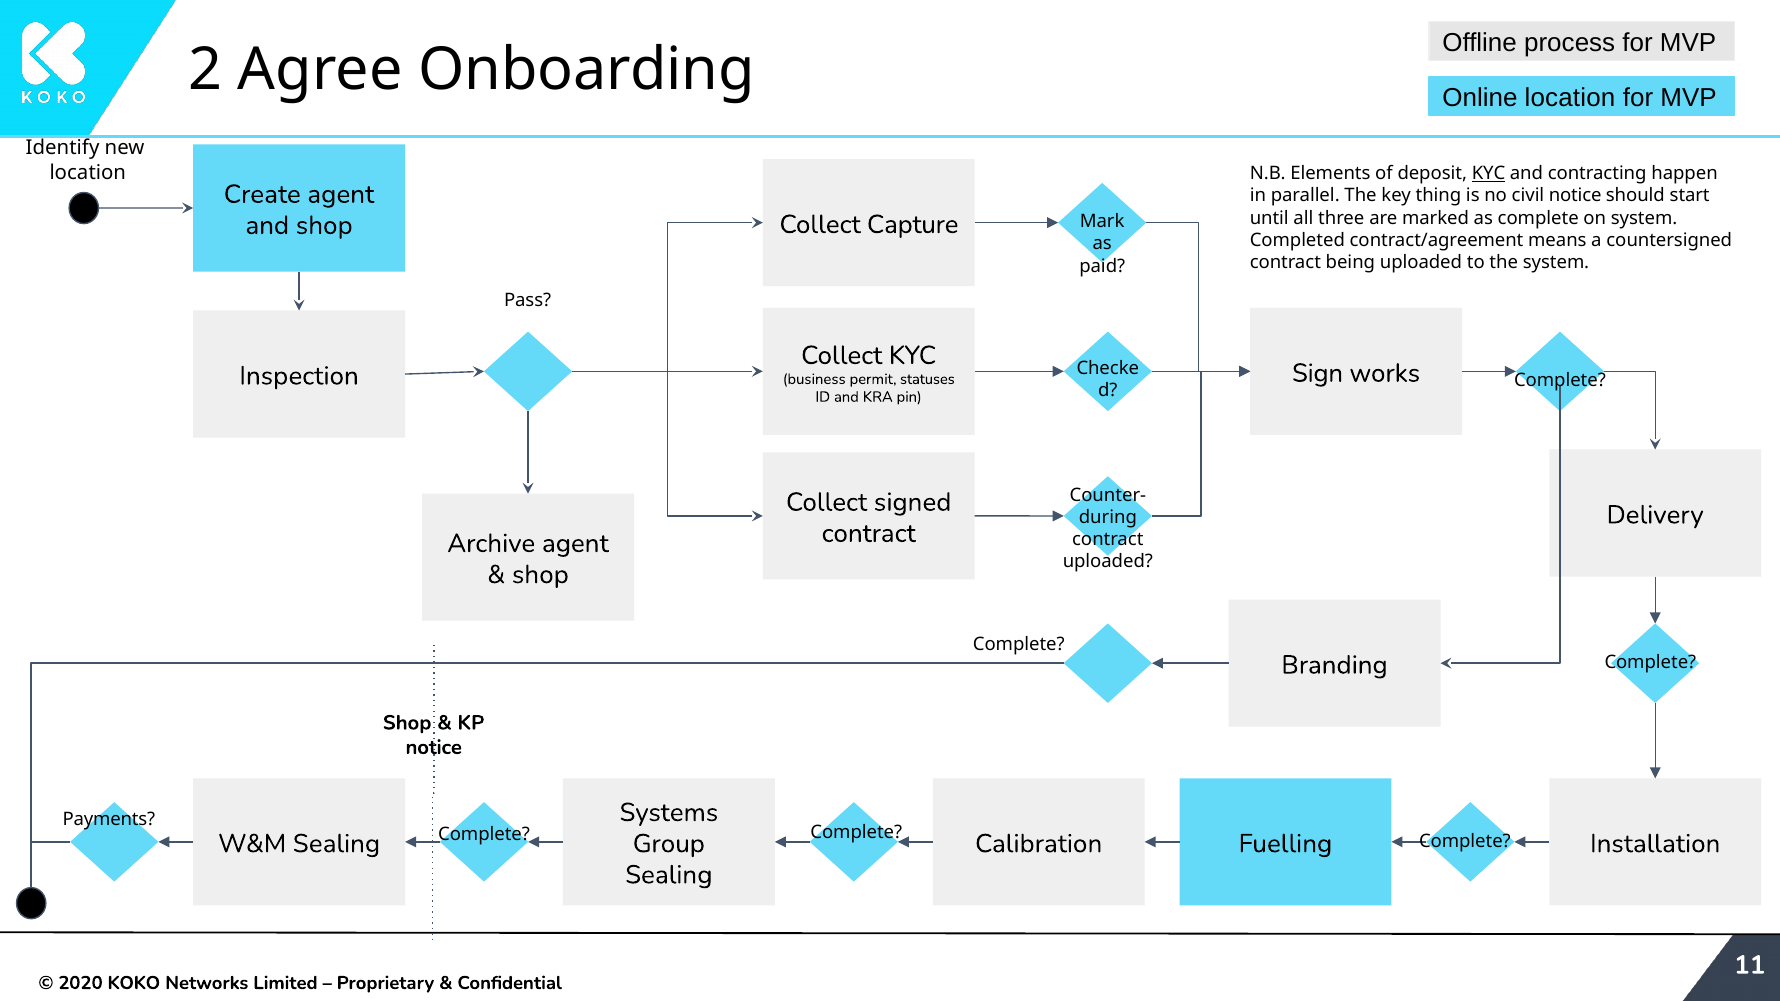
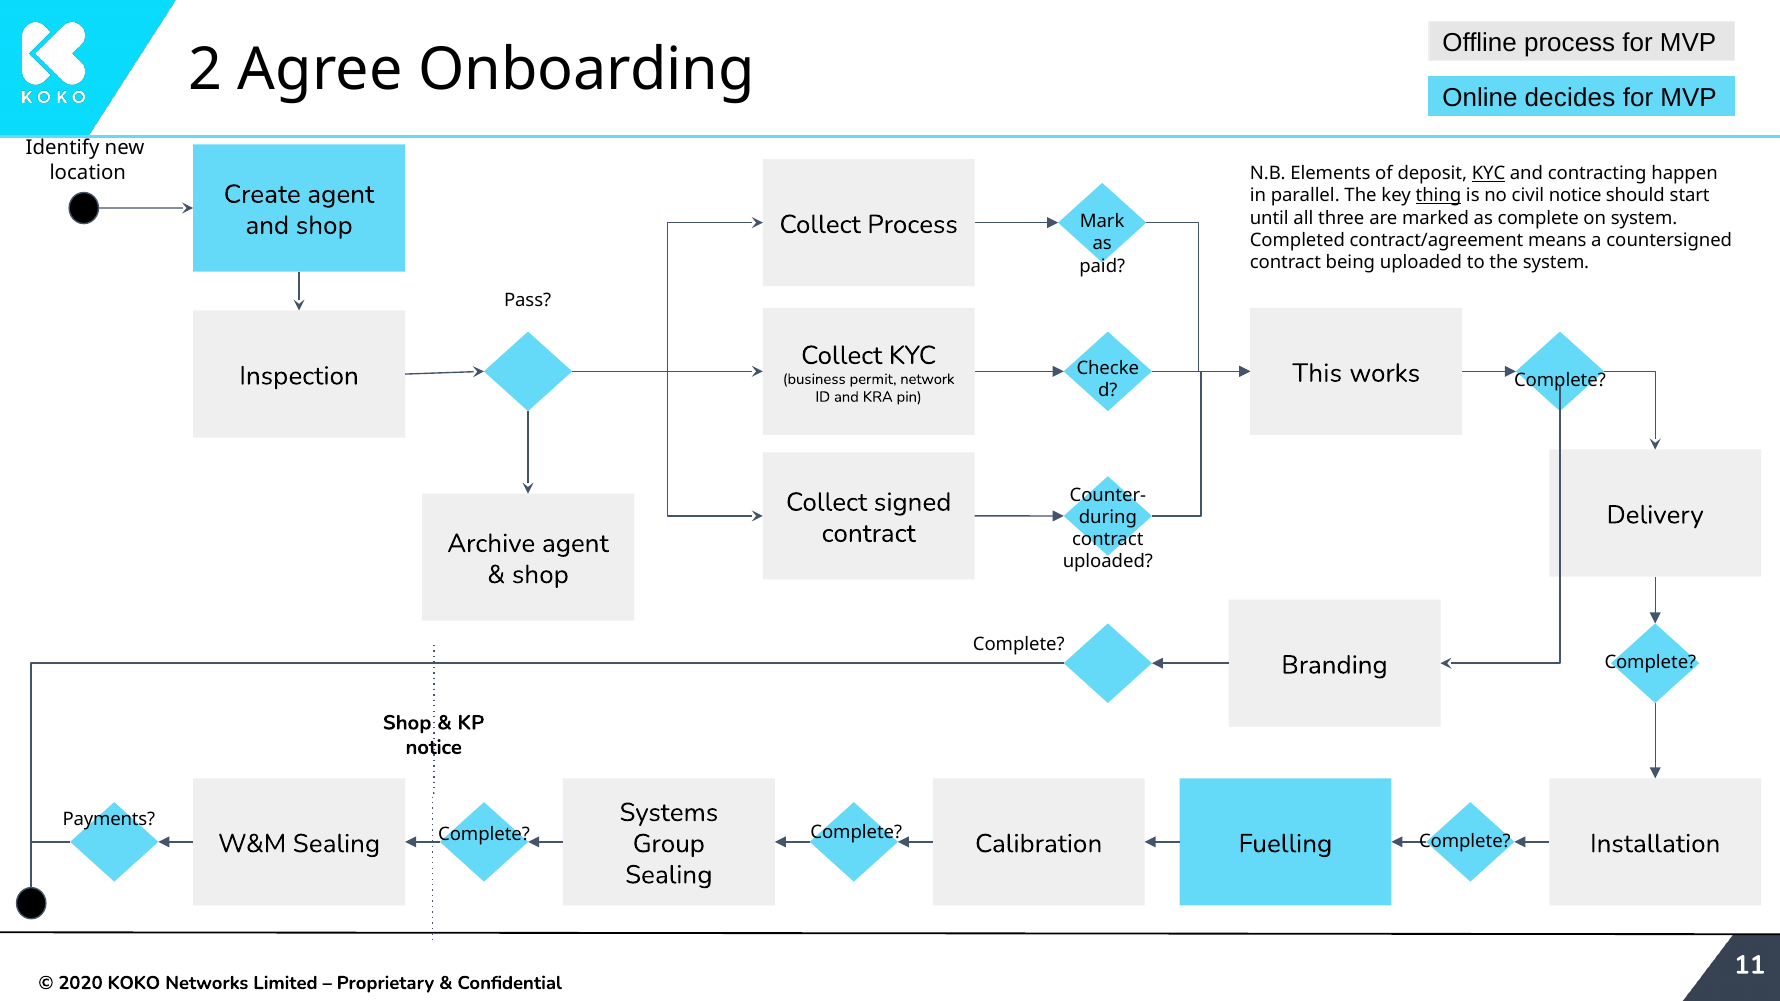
Online location: location -> decides (1570, 98)
thing underline: none -> present (1438, 196)
Collect Capture: Capture -> Process (913, 224)
Sign: Sign -> This (1317, 373)
statuses: statuses -> network (927, 379)
